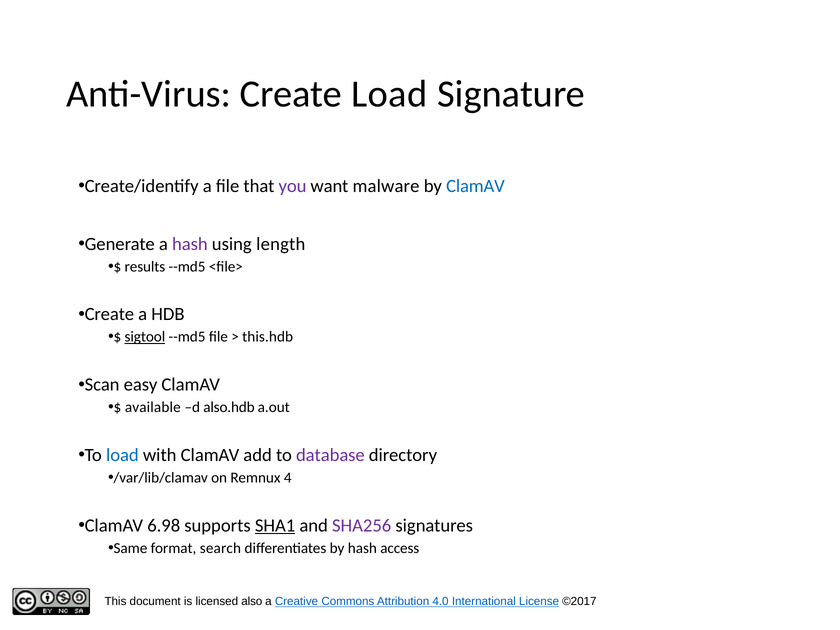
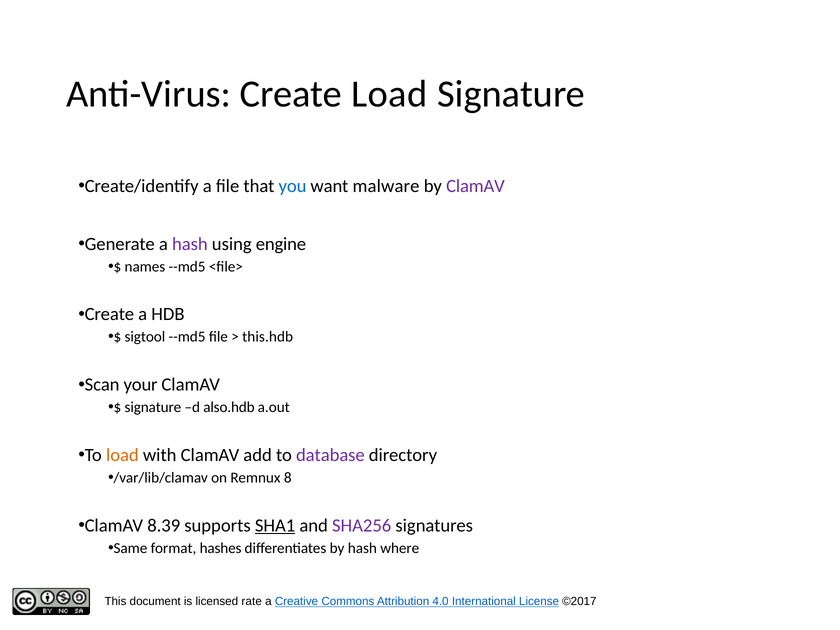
you colour: purple -> blue (293, 186)
ClamAV colour: blue -> purple (475, 186)
length: length -> engine (281, 244)
results: results -> names (145, 267)
sigtool underline: present -> none (145, 337)
easy: easy -> your (141, 385)
available: available -> signature (153, 407)
load colour: blue -> orange (122, 455)
4: 4 -> 8 (288, 478)
6.98: 6.98 -> 8.39 (164, 525)
search: search -> hashes (221, 548)
access: access -> where (400, 548)
also: also -> rate (252, 601)
